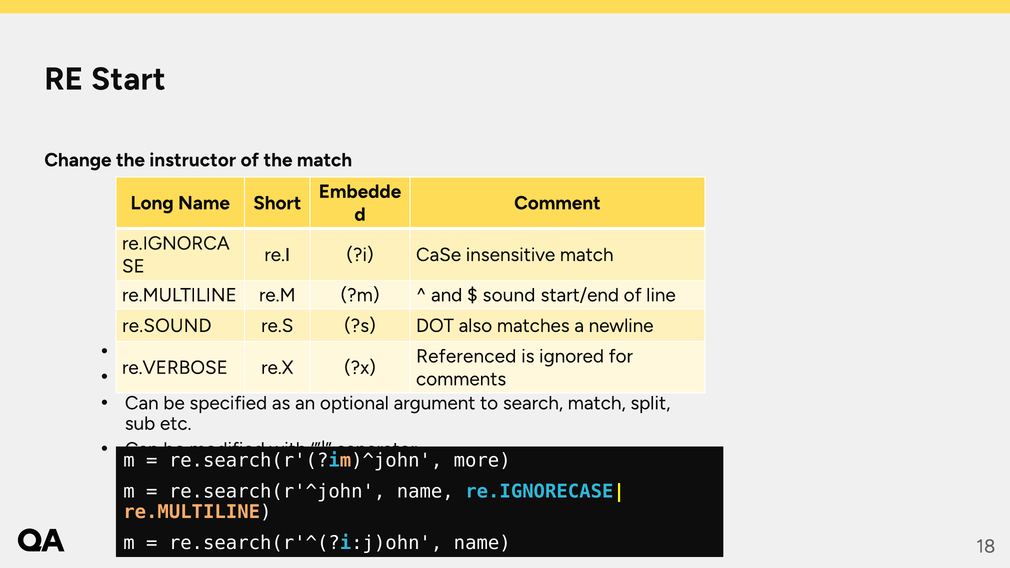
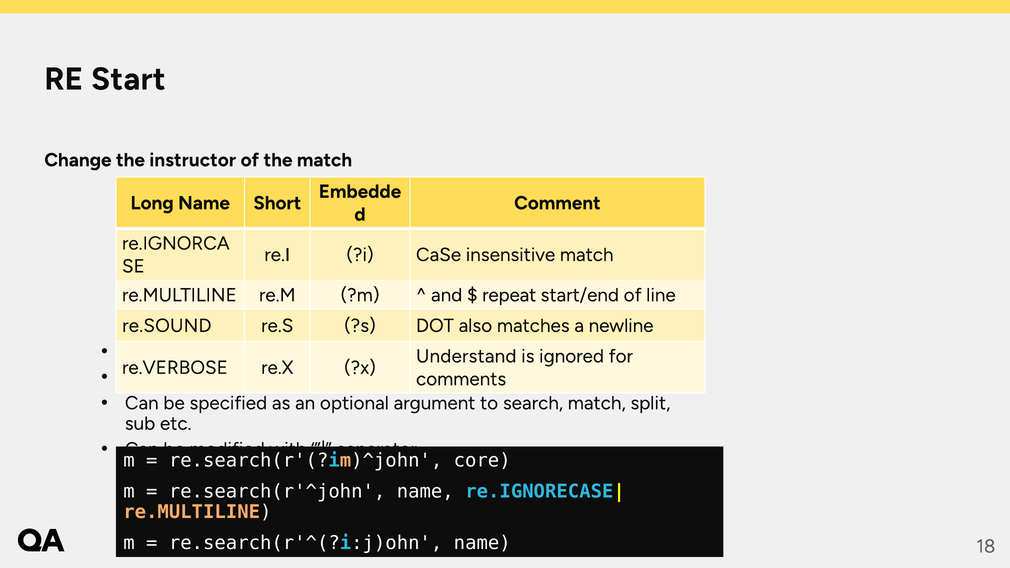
sound: sound -> repeat (509, 295)
Referenced: Referenced -> Understand (466, 356)
more: more -> core (482, 461)
